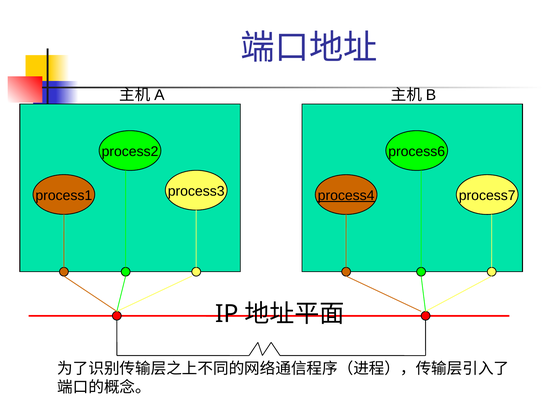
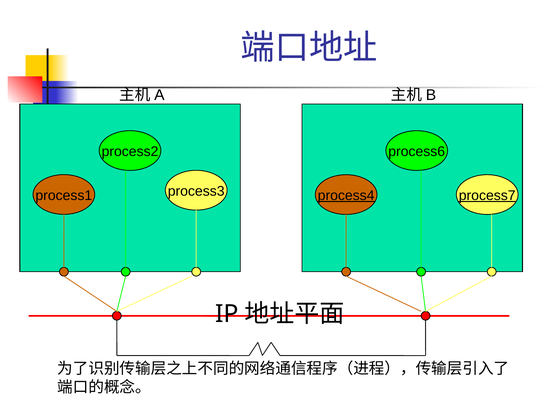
process7 underline: none -> present (487, 196)
